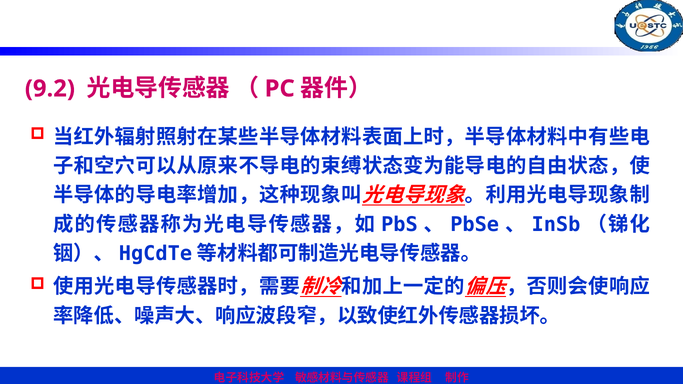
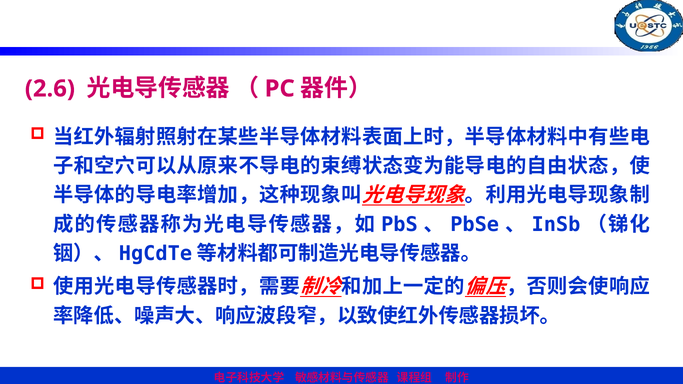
9.2: 9.2 -> 2.6 (50, 89)
